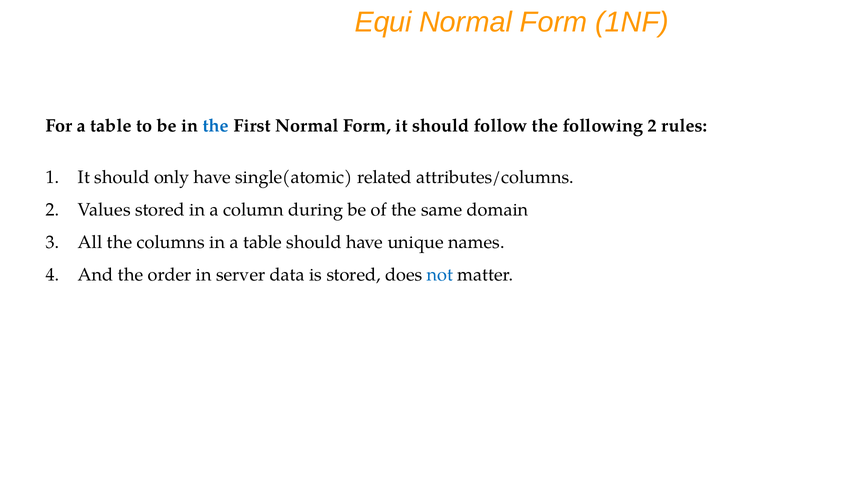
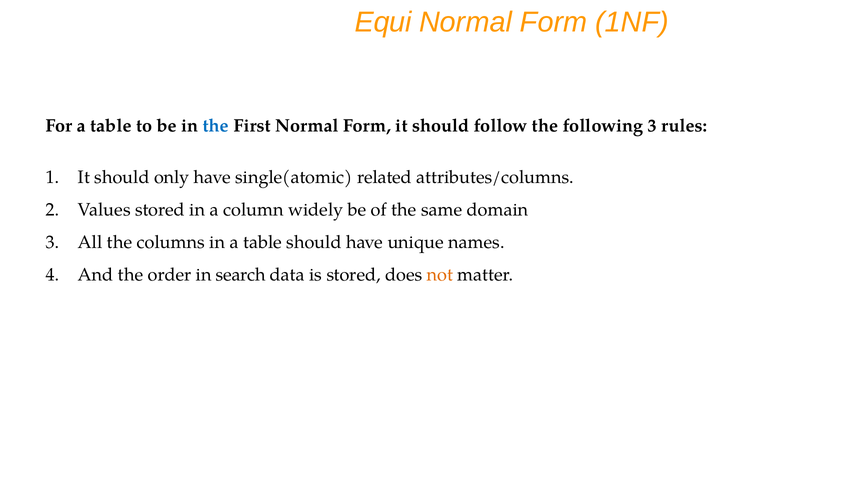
following 2: 2 -> 3 (652, 126)
during: during -> widely (316, 210)
server: server -> search (241, 275)
not colour: blue -> orange (440, 275)
